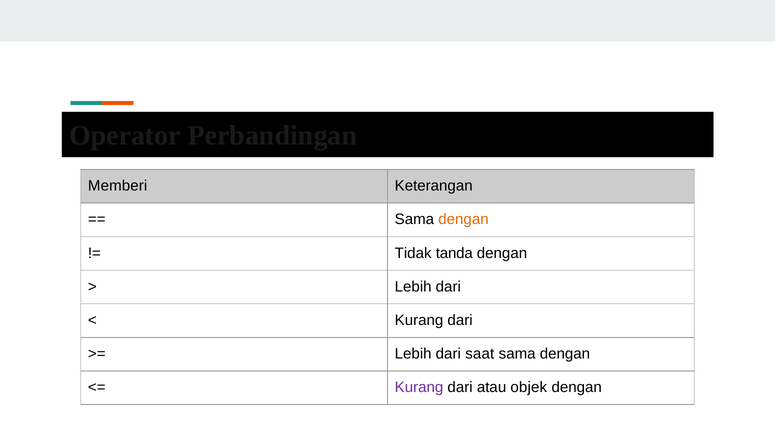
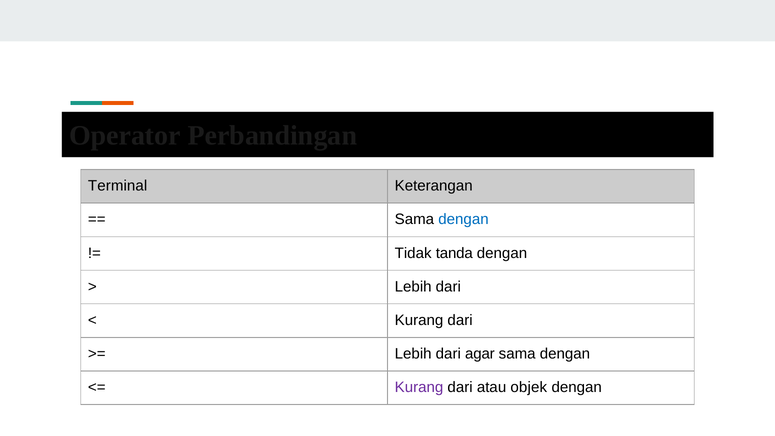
Memberi: Memberi -> Terminal (118, 186)
dengan colour: orange -> blue (463, 219)
saat: saat -> agar (480, 354)
